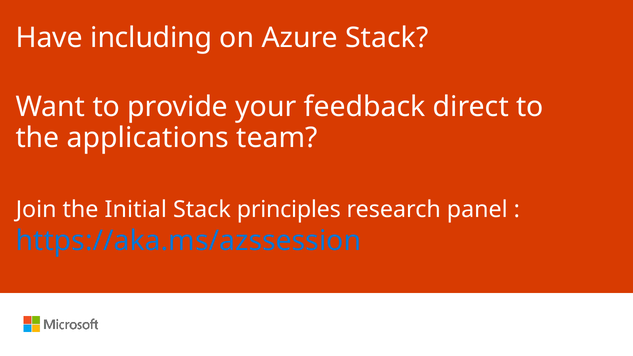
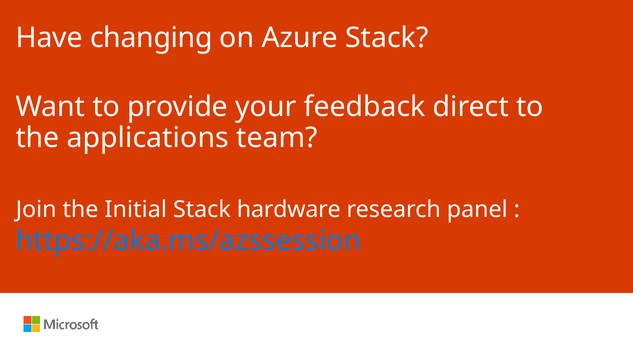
including: including -> changing (151, 38)
principles: principles -> hardware (289, 210)
